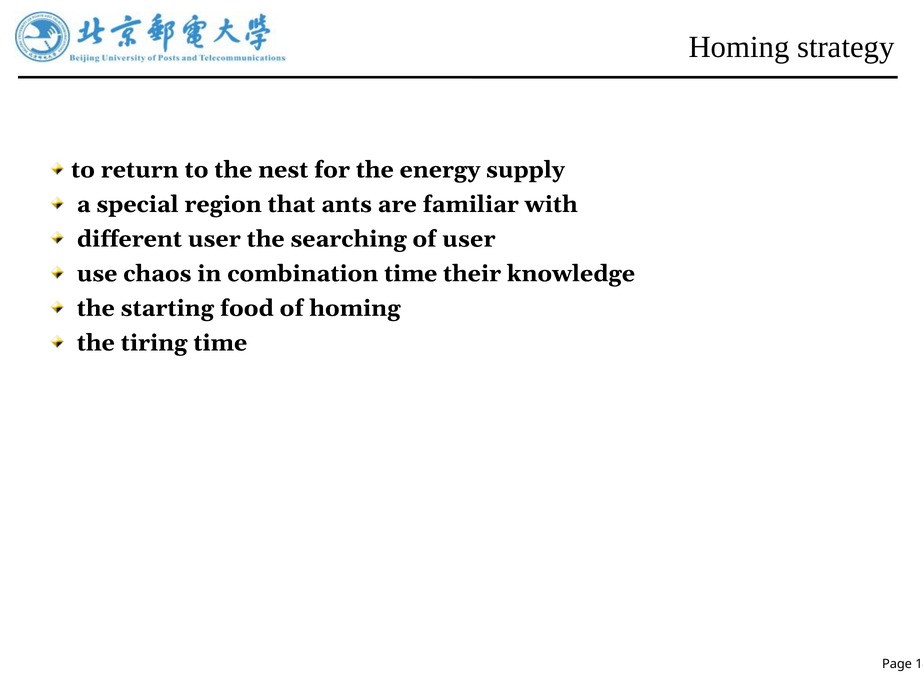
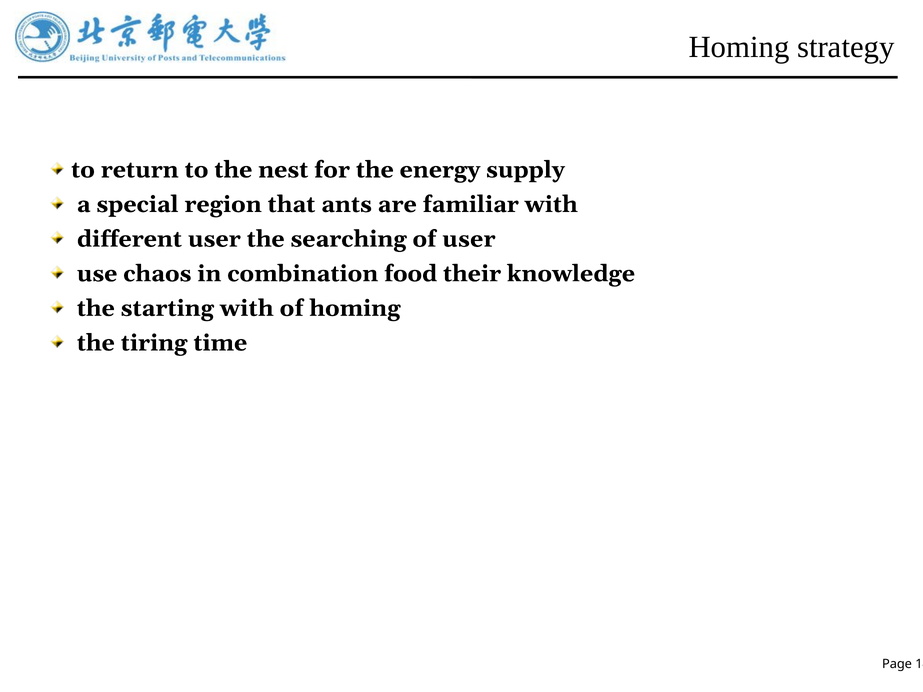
combination time: time -> food (411, 274)
starting food: food -> with (247, 308)
